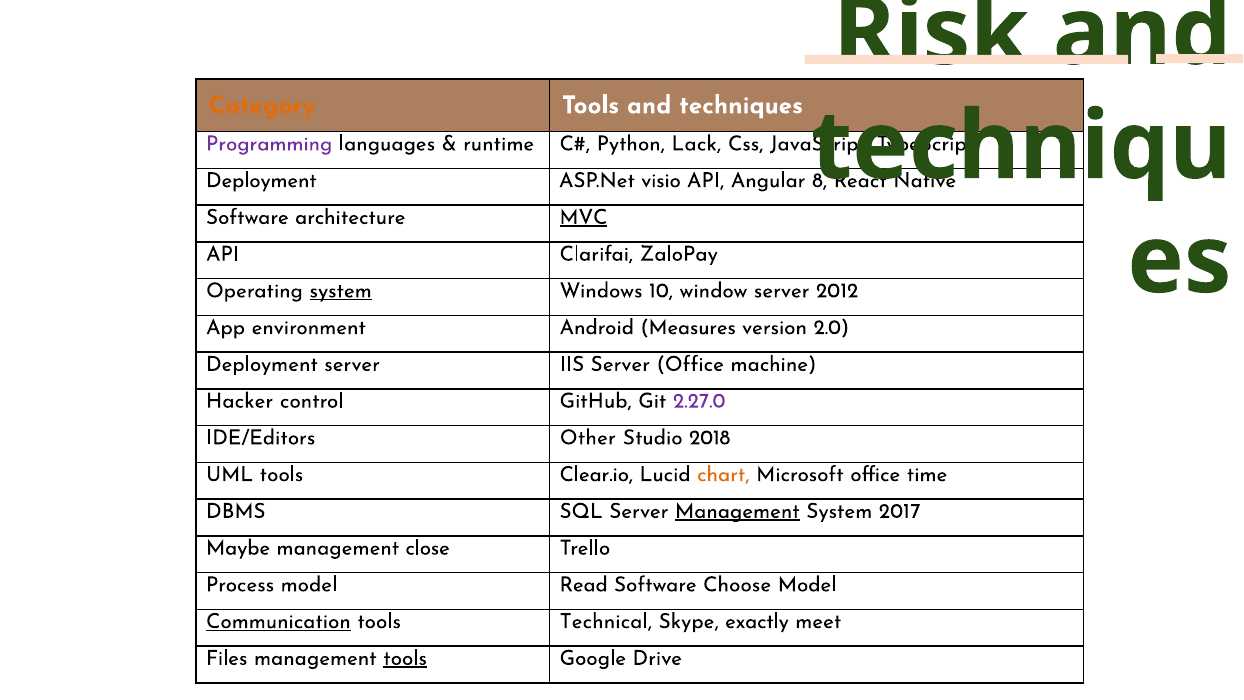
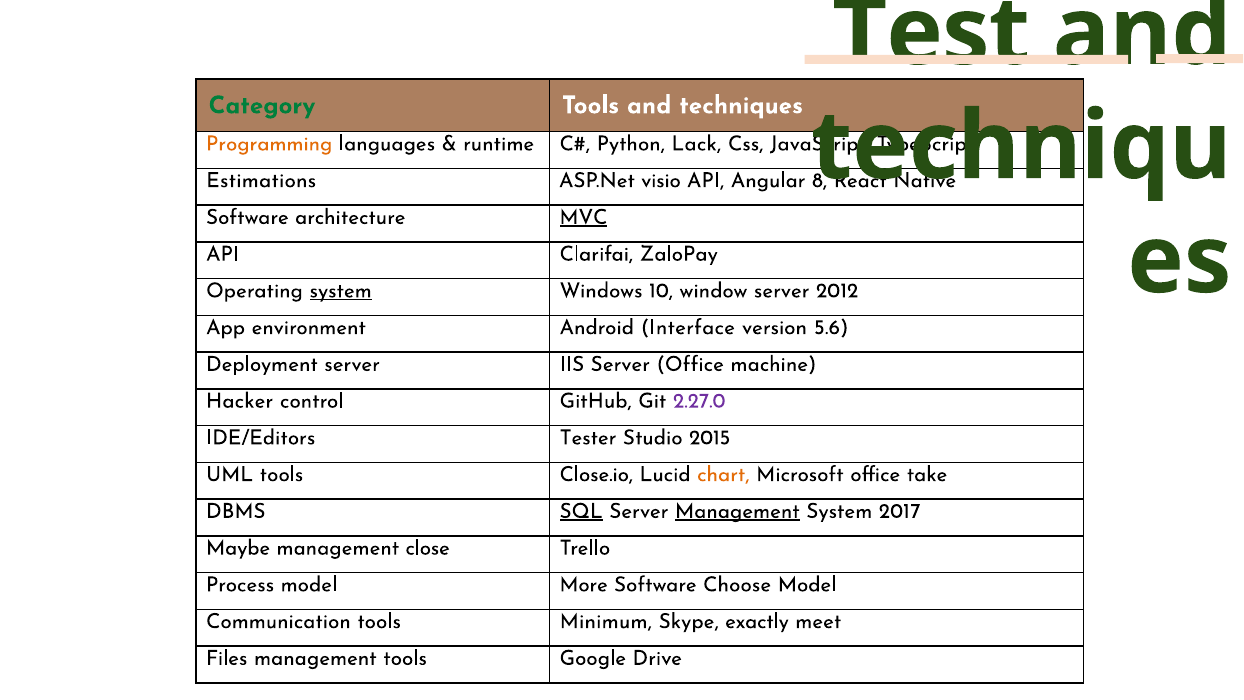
Risk: Risk -> Test (931, 33)
Category colour: orange -> green (262, 105)
Programming colour: purple -> orange (269, 144)
Deployment: Deployment -> Estimations (261, 180)
Measures: Measures -> Interface (688, 327)
2.0: 2.0 -> 5.6 (831, 327)
Other: Other -> Tester (588, 437)
2018: 2018 -> 2015 (710, 437)
Clear.io: Clear.io -> Close.io (596, 474)
time: time -> take (927, 474)
SQL underline: none -> present (581, 511)
Read: Read -> More (584, 584)
Communication underline: present -> none (278, 621)
Technical: Technical -> Minimum (606, 621)
tools underline: present -> none (405, 658)
